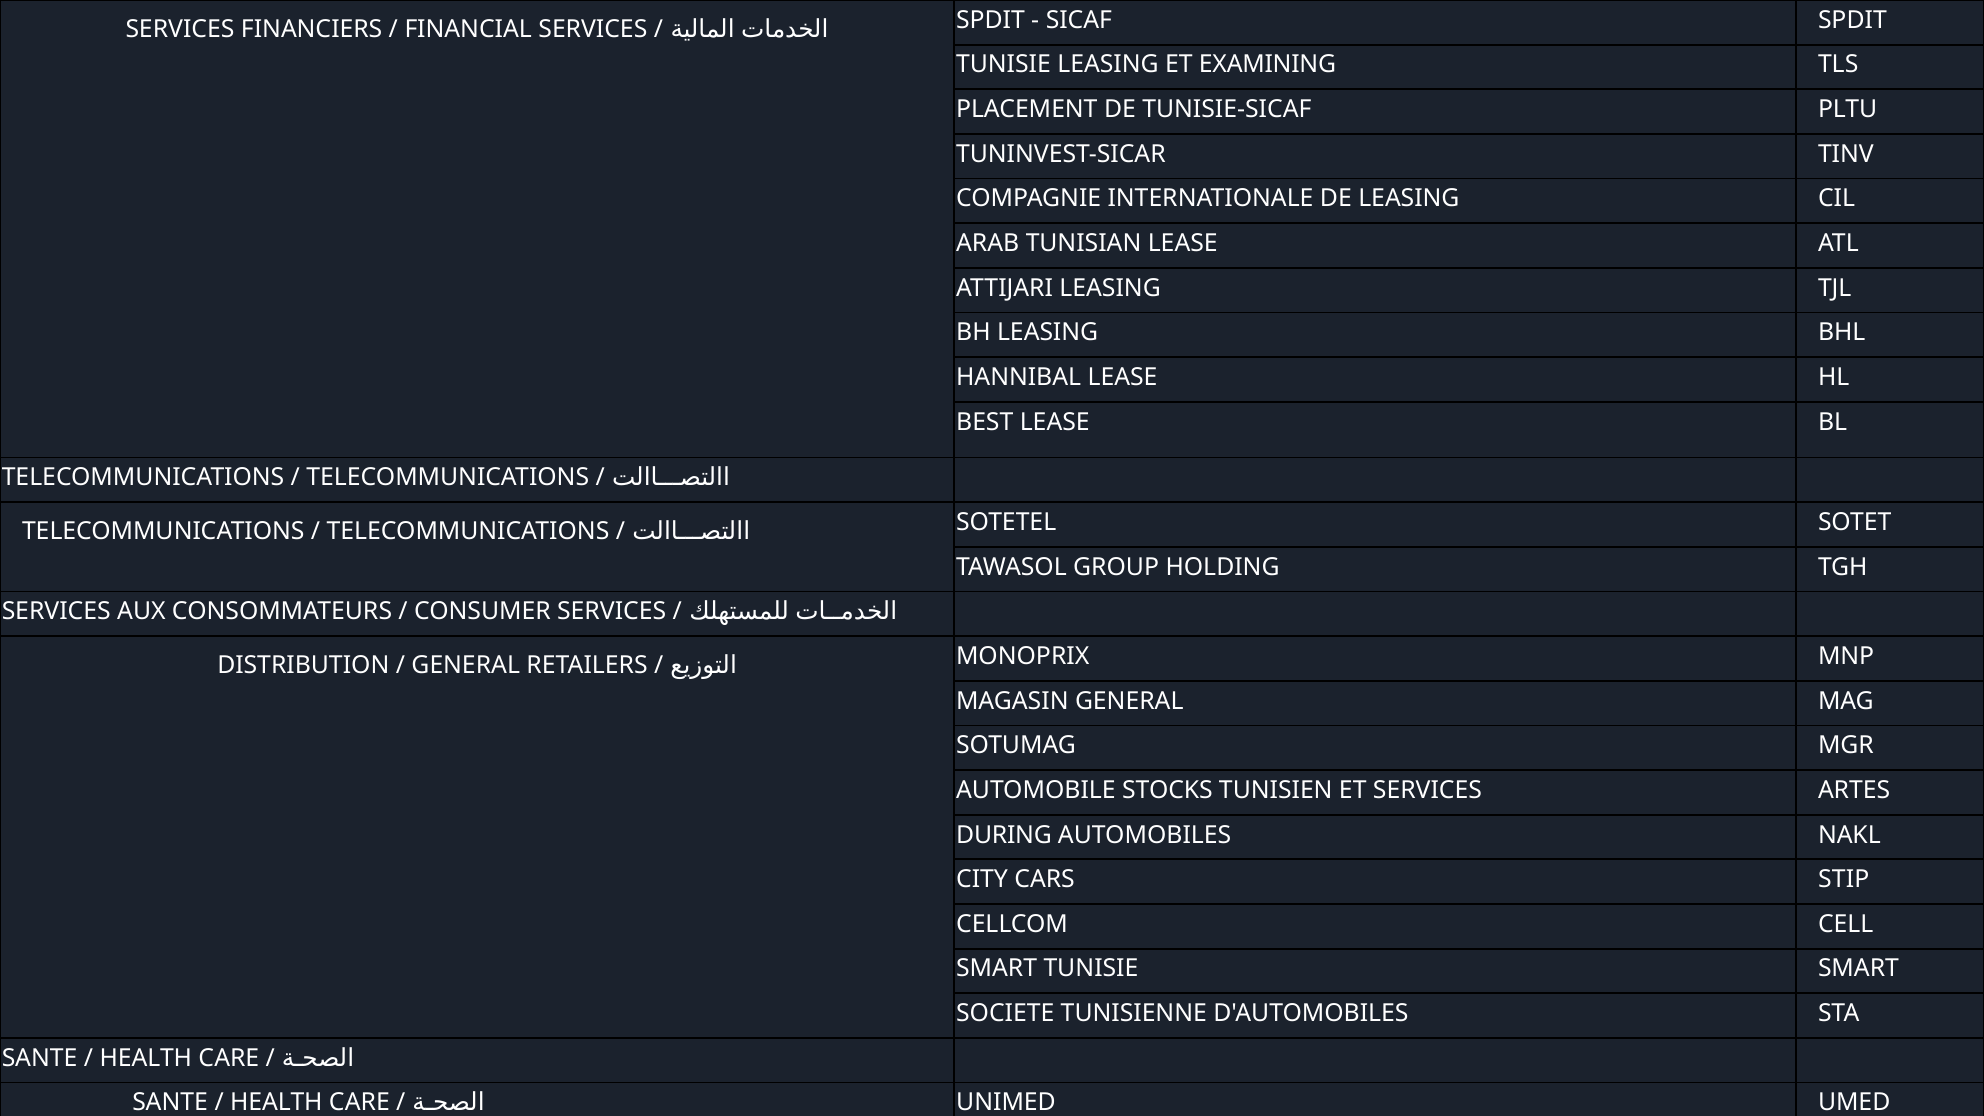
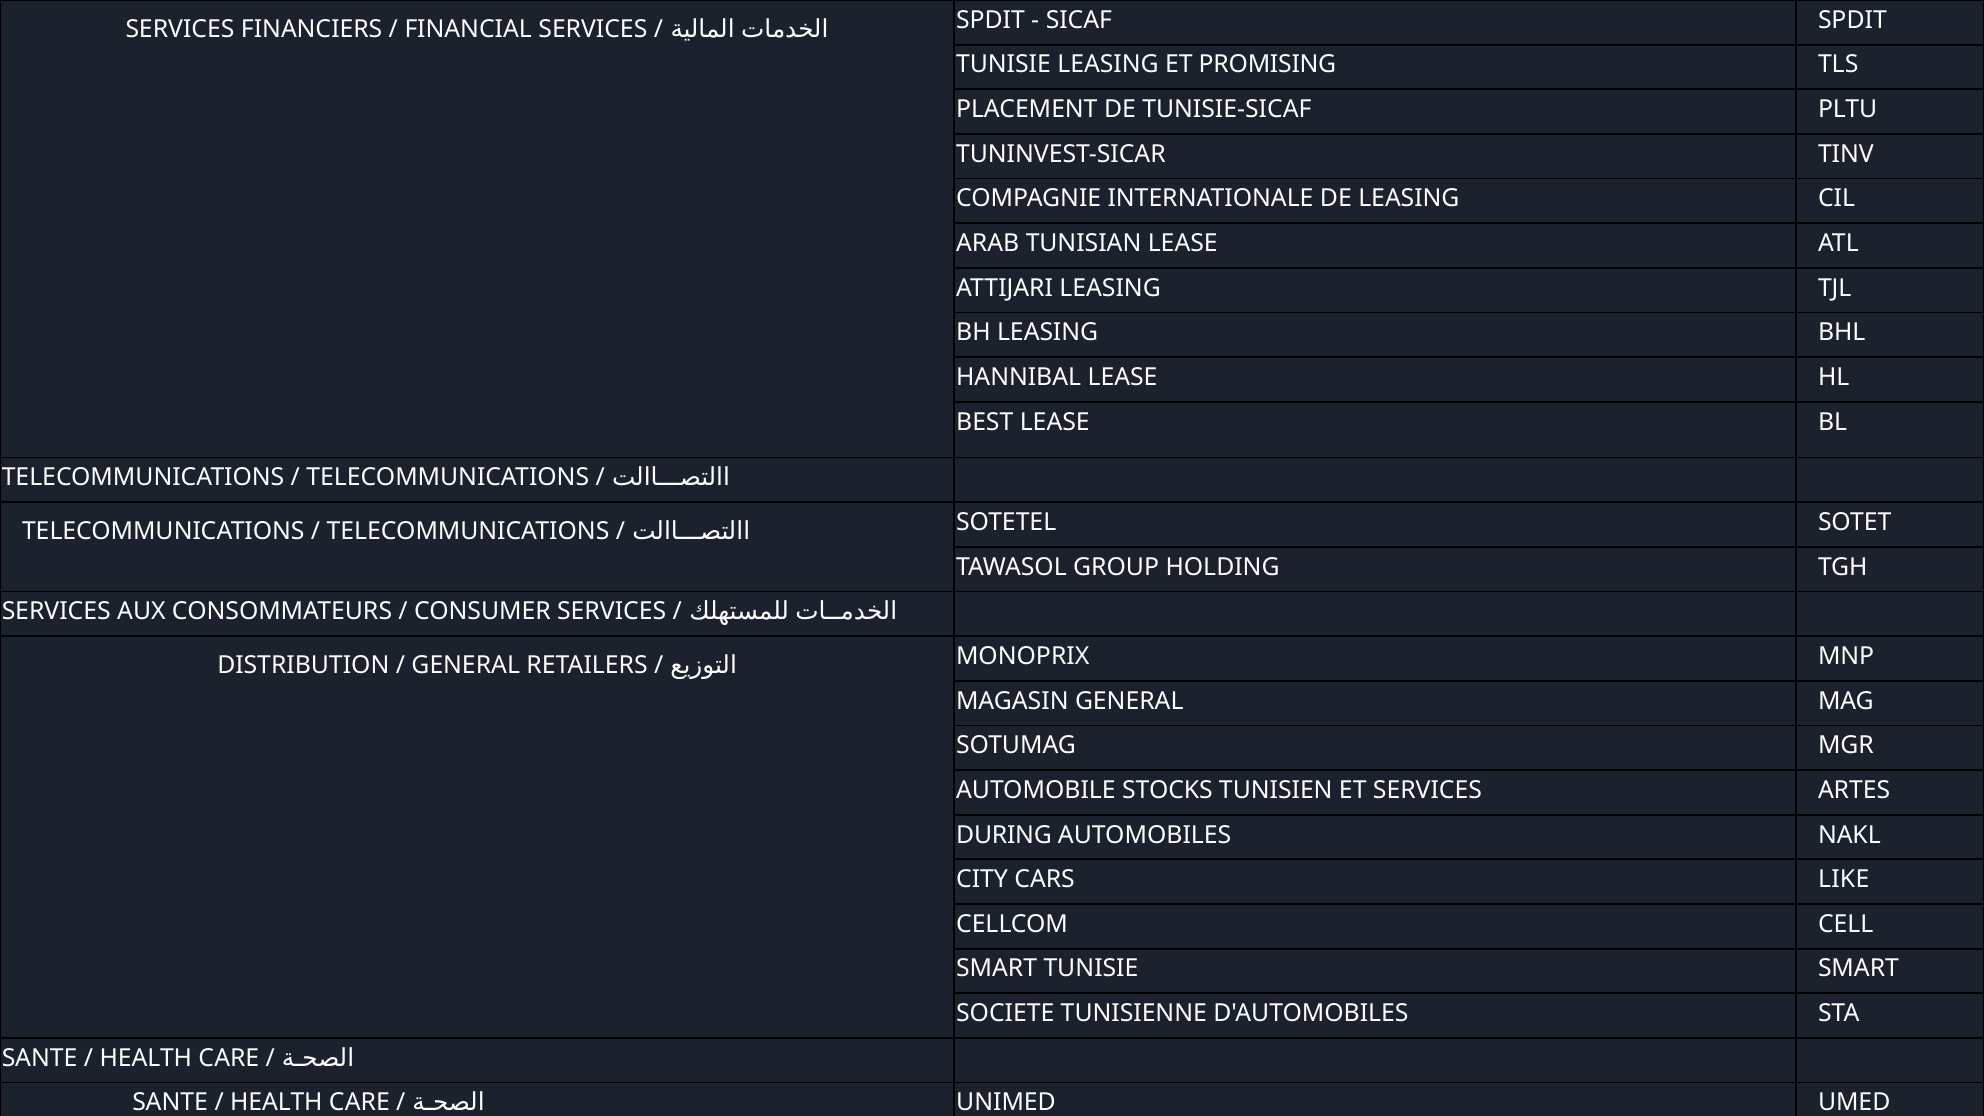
EXAMINING: EXAMINING -> PROMISING (1268, 65)
STIP: STIP -> LIKE (1844, 880)
